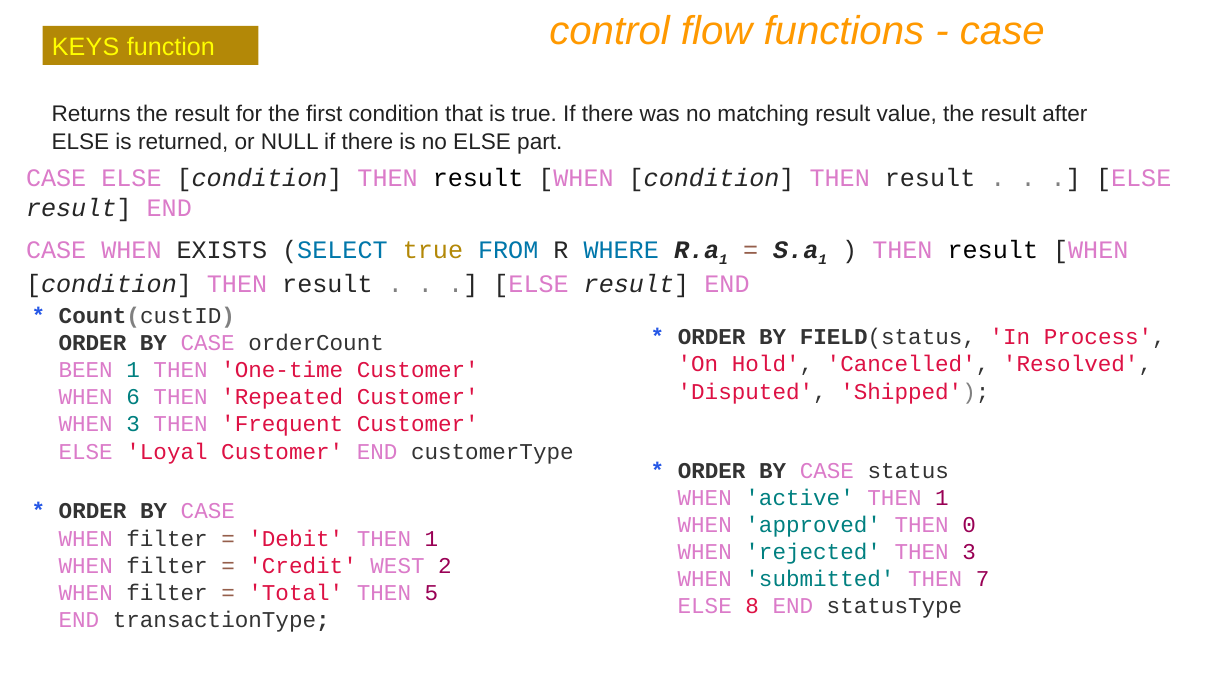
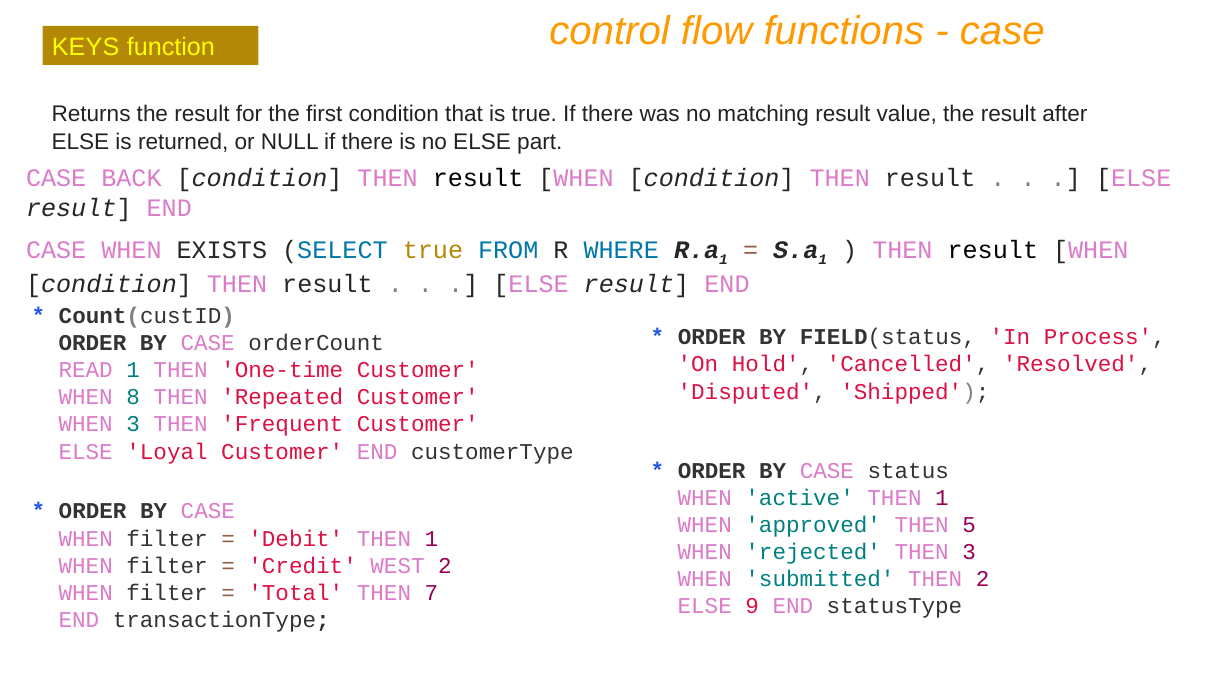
CASE ELSE: ELSE -> BACK (131, 178)
BEEN: BEEN -> READ (86, 370)
6: 6 -> 8 (133, 397)
0: 0 -> 5 (969, 525)
THEN 7: 7 -> 2 (983, 579)
5: 5 -> 7 (431, 593)
8: 8 -> 9 (752, 606)
